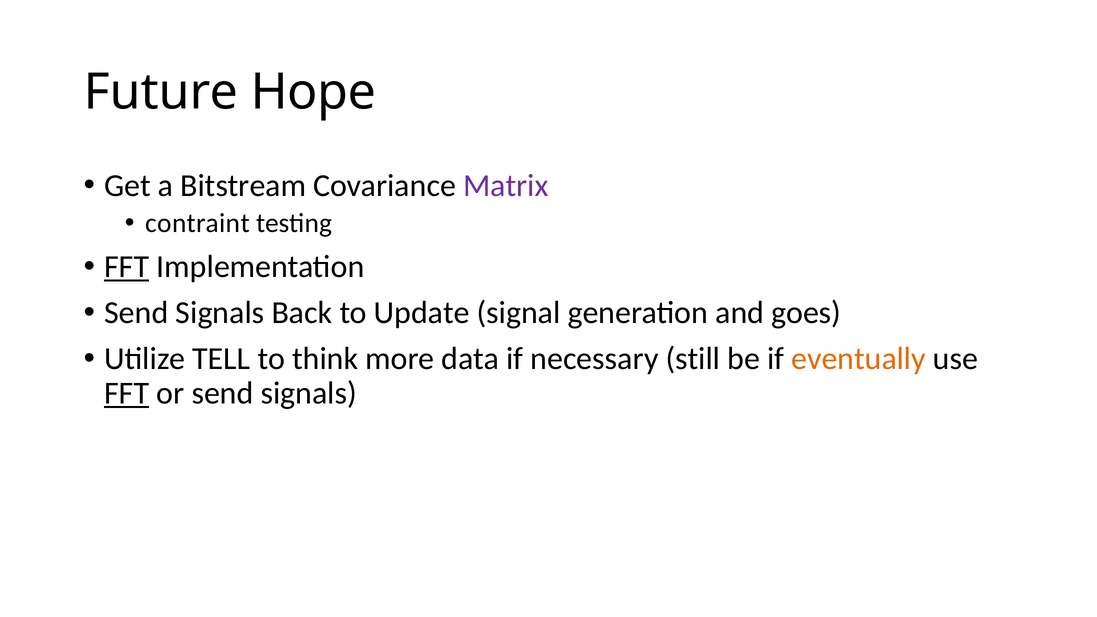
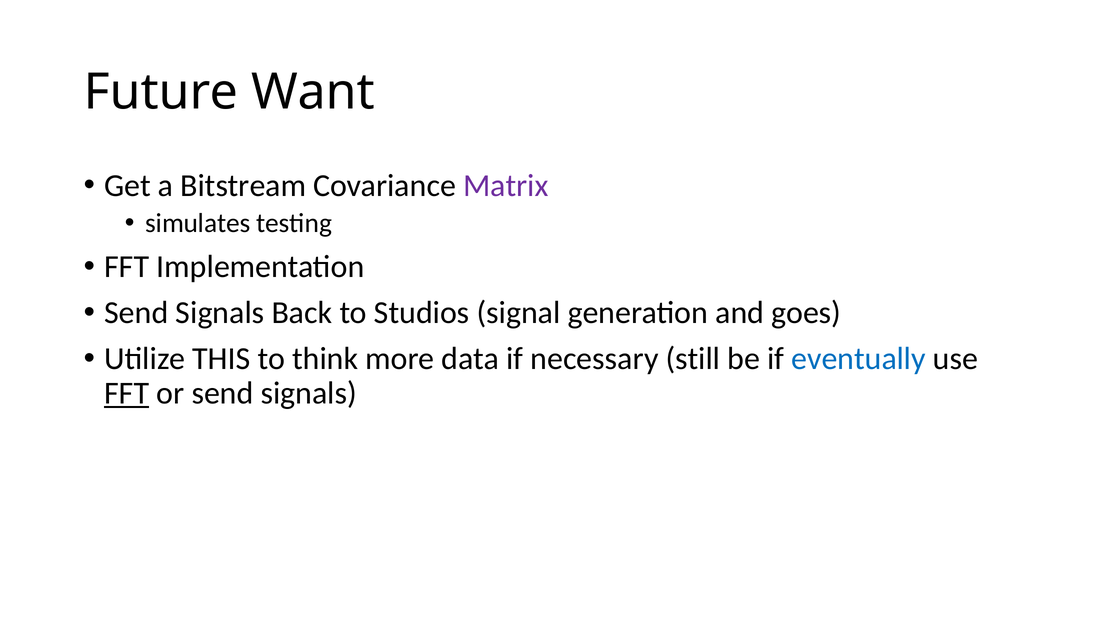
Hope: Hope -> Want (313, 92)
contraint: contraint -> simulates (198, 223)
FFT underline: present -> none (127, 267)
Update: Update -> Studios (422, 313)
TELL: TELL -> THIS (221, 359)
eventually colour: orange -> blue (859, 359)
